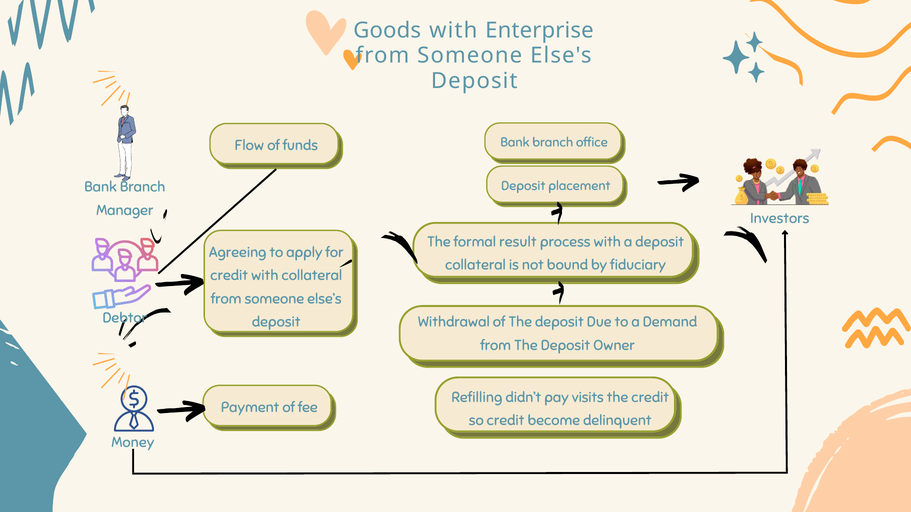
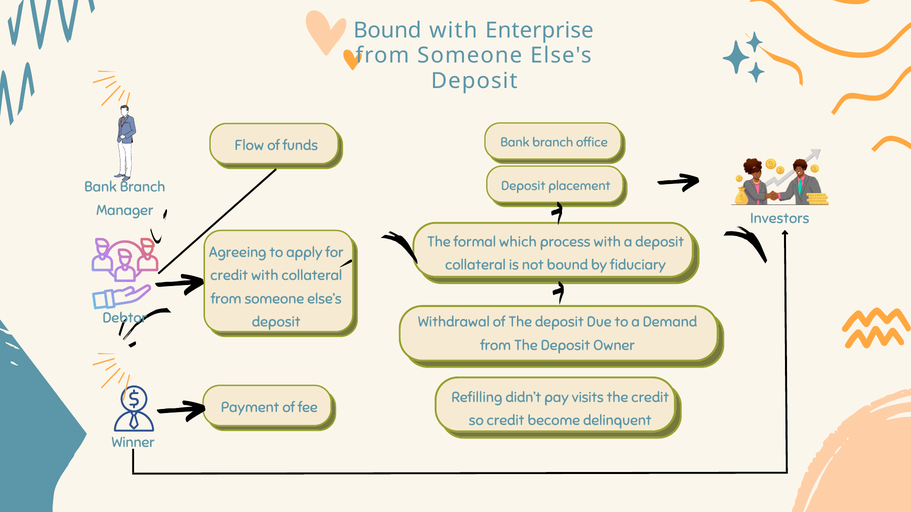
Goods: Goods -> Bound (387, 30)
result: result -> which (518, 242)
Money: Money -> Winner (133, 443)
